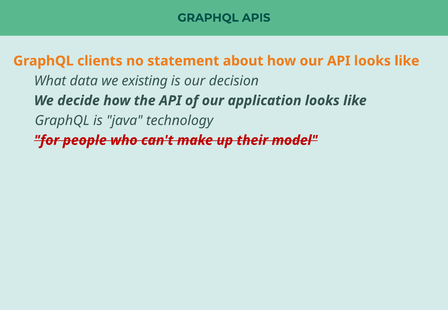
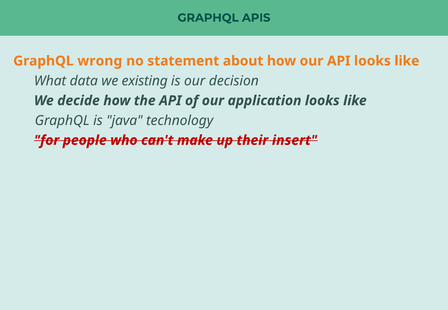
clients: clients -> wrong (100, 61)
model: model -> insert (295, 140)
